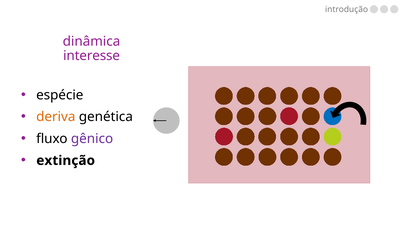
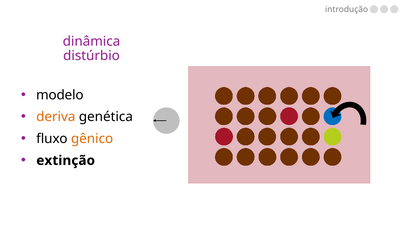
interesse: interesse -> distúrbio (91, 56)
espécie: espécie -> modelo (60, 95)
gênico colour: purple -> orange (92, 139)
